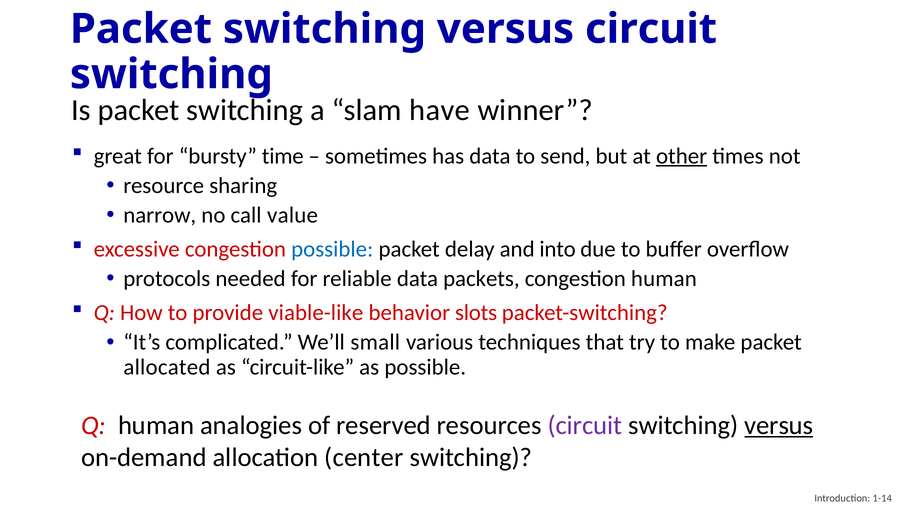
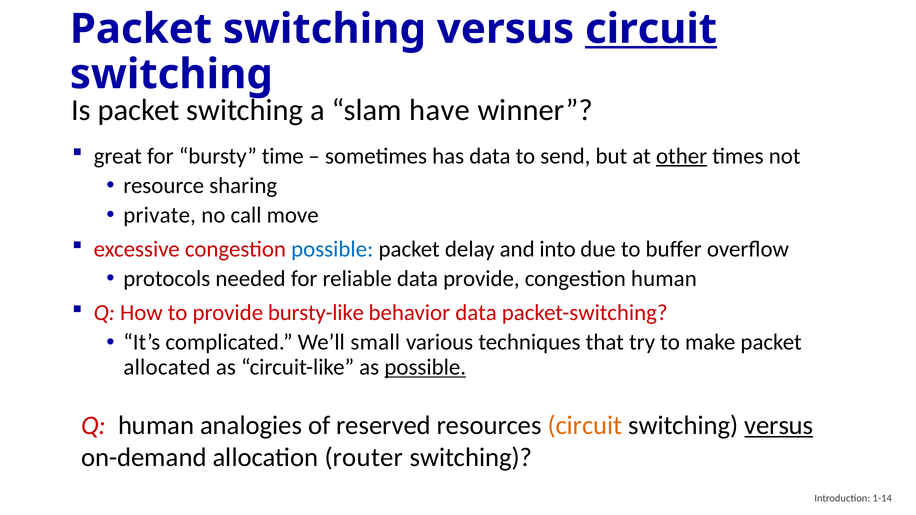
circuit underline: none -> present (651, 29)
narrow: narrow -> private (160, 215)
value: value -> move (293, 215)
data packets: packets -> provide (481, 279)
viable-like: viable-like -> bursty-like (316, 313)
behavior slots: slots -> data (476, 313)
possible underline: none -> present (425, 367)
circuit colour: purple -> orange (585, 426)
center: center -> router (364, 458)
